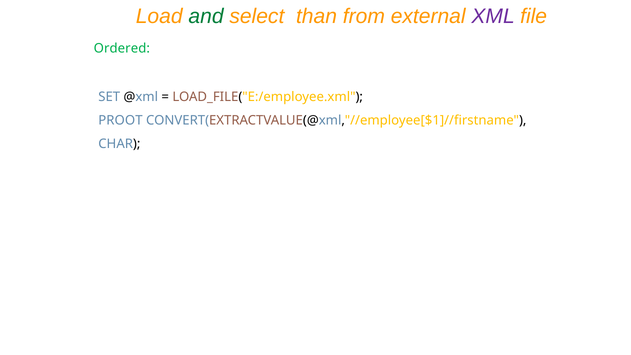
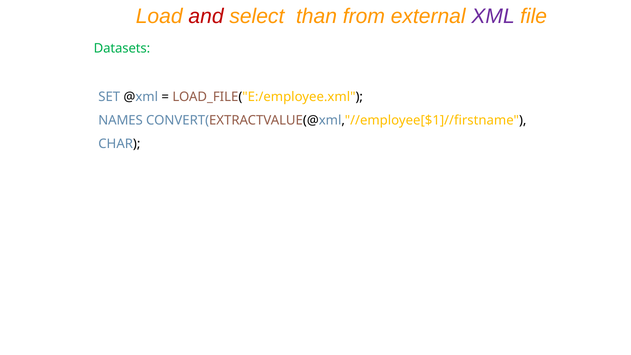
and colour: green -> red (206, 16)
Ordered: Ordered -> Datasets (122, 48)
PROOT: PROOT -> NAMES (121, 120)
